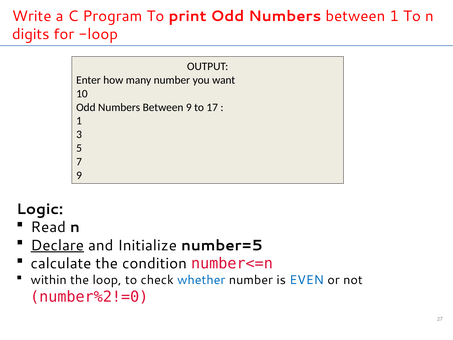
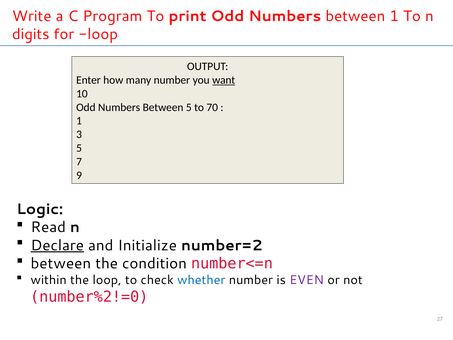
want underline: none -> present (224, 80)
Between 9: 9 -> 5 (189, 107)
17: 17 -> 70 (212, 107)
number=5: number=5 -> number=2 (222, 245)
calculate: calculate -> between (61, 263)
EVEN colour: blue -> purple (307, 280)
